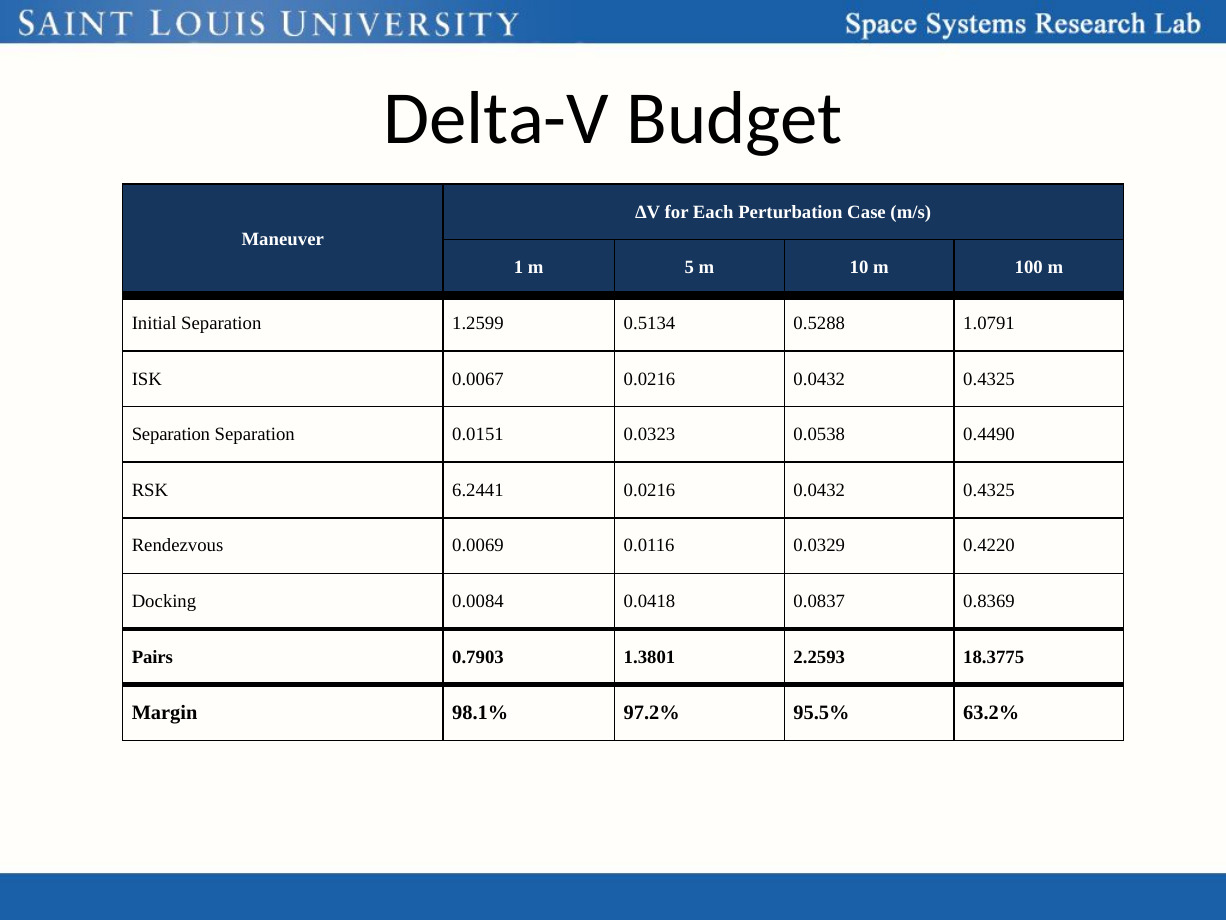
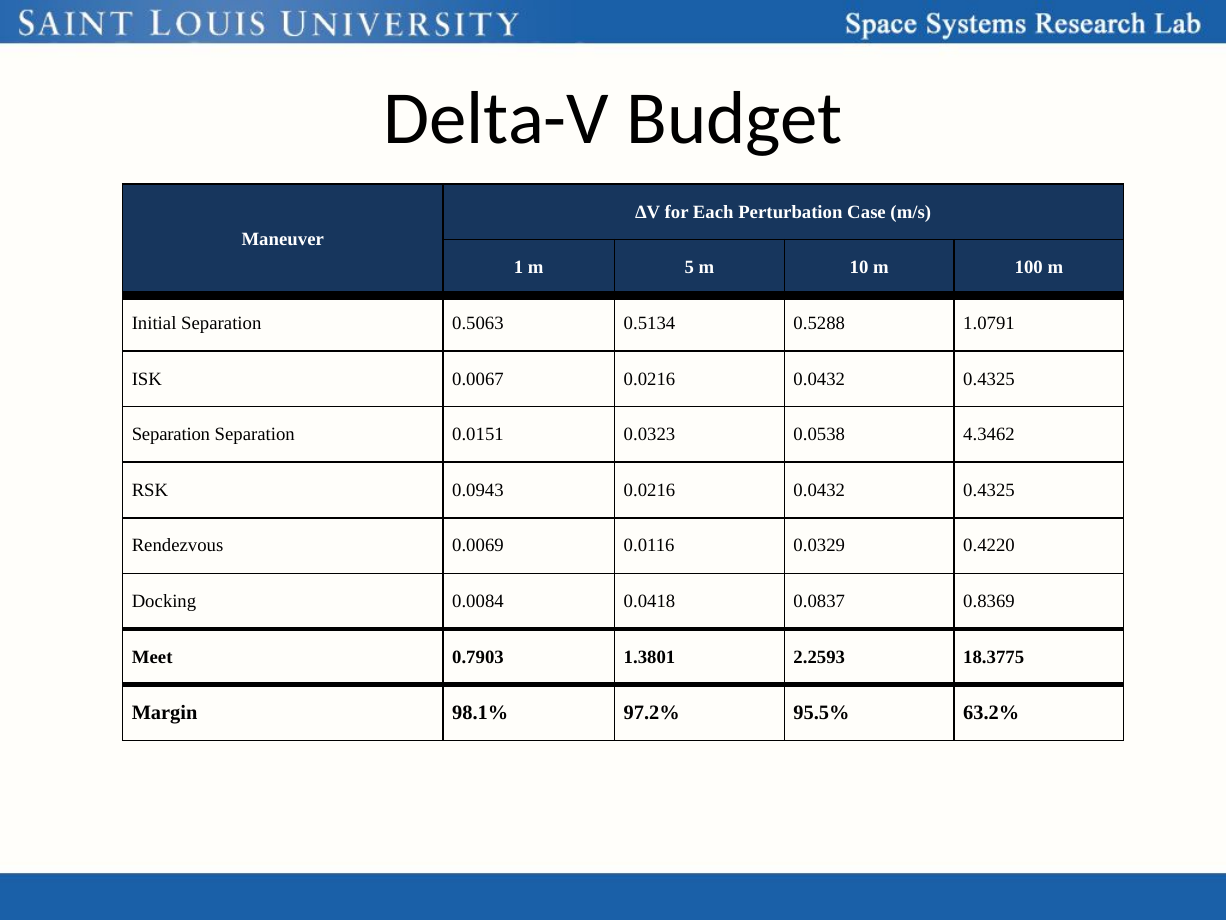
1.2599: 1.2599 -> 0.5063 (478, 323)
0.4490: 0.4490 -> 4.3462 (989, 434)
6.2441: 6.2441 -> 0.0943 (478, 490)
Pairs: Pairs -> Meet (152, 657)
